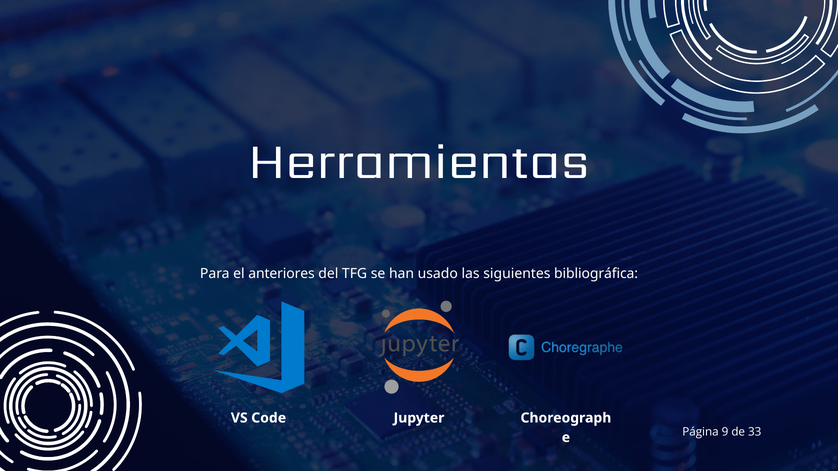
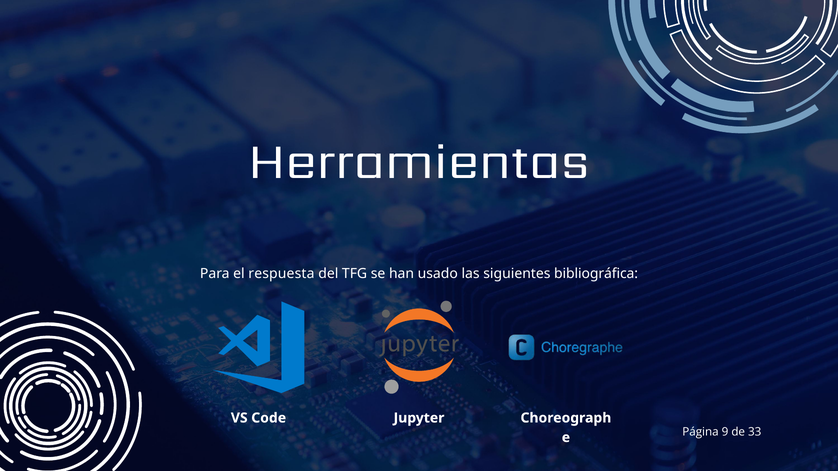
anteriores: anteriores -> respuesta (281, 274)
